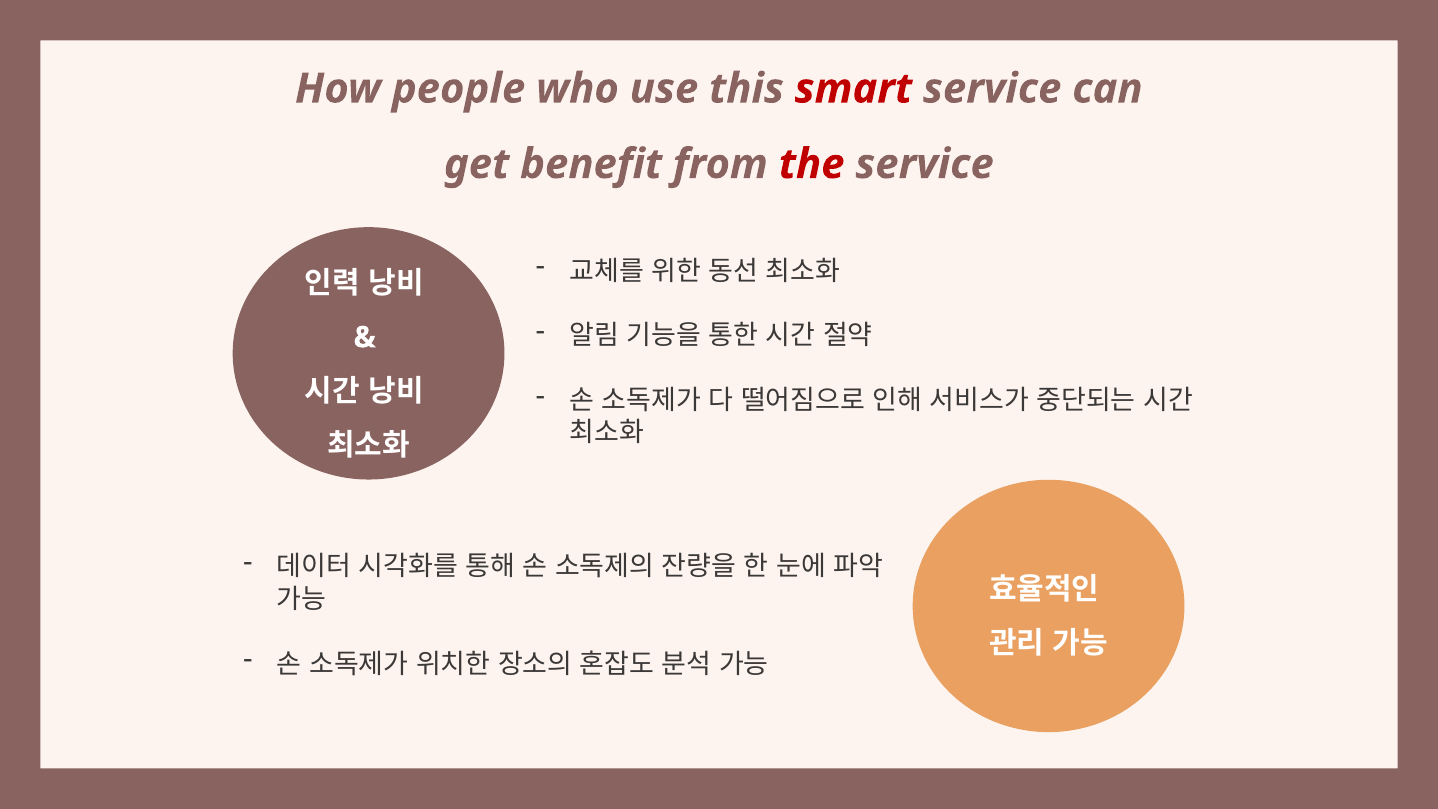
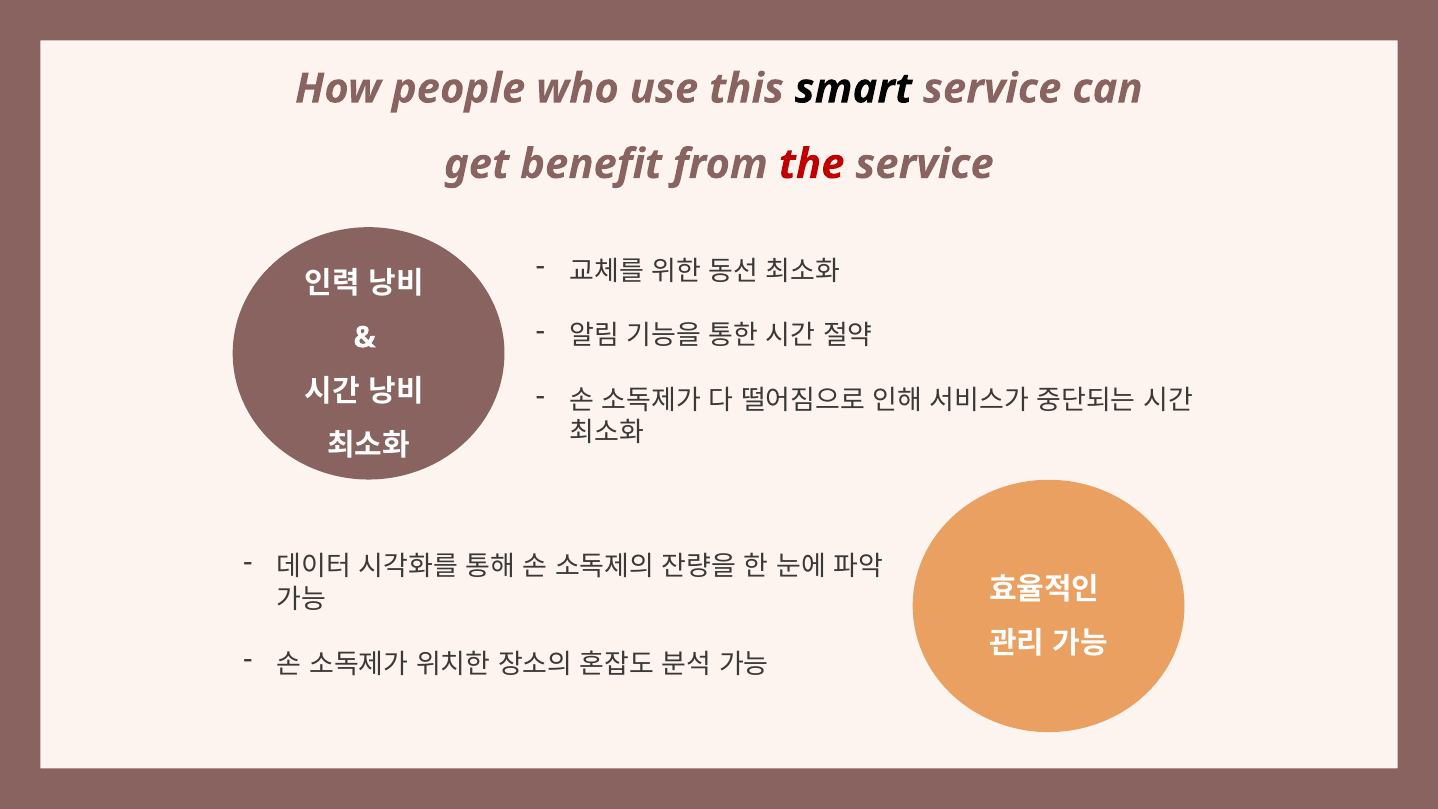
smart colour: red -> black (853, 89)
